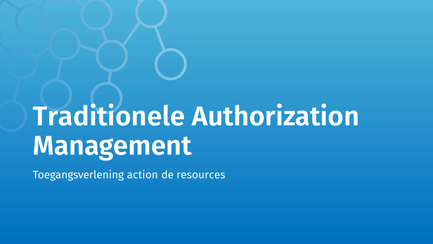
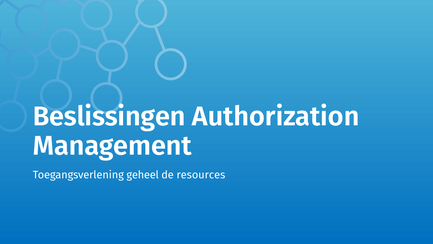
Traditionele: Traditionele -> Beslissingen (109, 116)
action: action -> geheel (143, 174)
